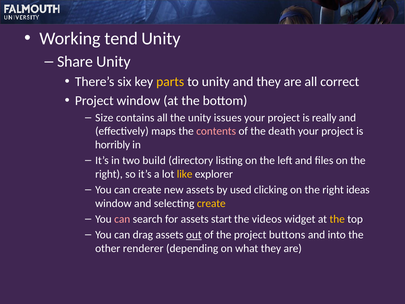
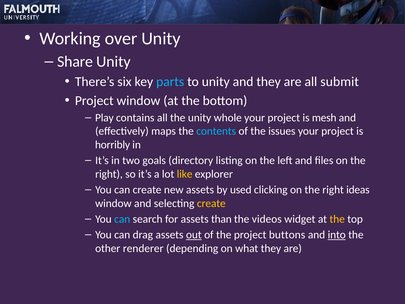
tend: tend -> over (121, 38)
parts colour: yellow -> light blue (170, 82)
correct: correct -> submit (340, 82)
Size: Size -> Play (104, 118)
issues: issues -> whole (228, 118)
really: really -> mesh (324, 118)
contents colour: pink -> light blue (216, 131)
death: death -> issues (282, 131)
build: build -> goals (154, 160)
can colour: pink -> light blue (122, 219)
start: start -> than (221, 219)
into underline: none -> present (337, 235)
